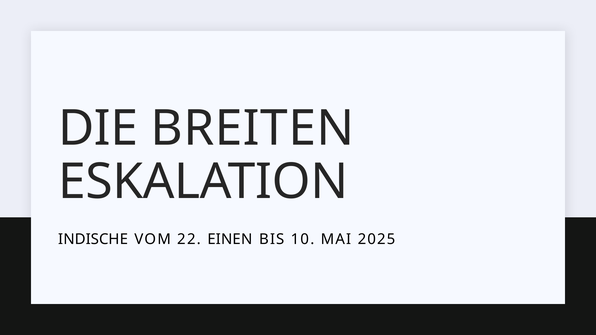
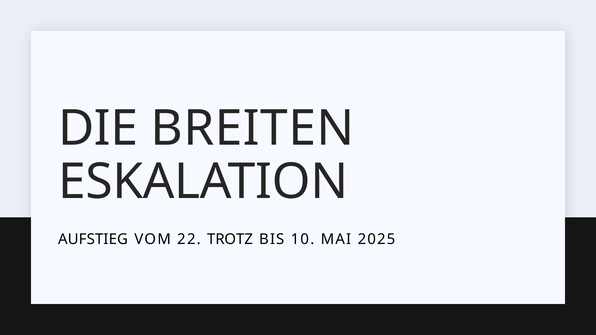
INDISCHE: INDISCHE -> AUFSTIEG (93, 239)
EINEN: EINEN -> TROTZ (230, 239)
